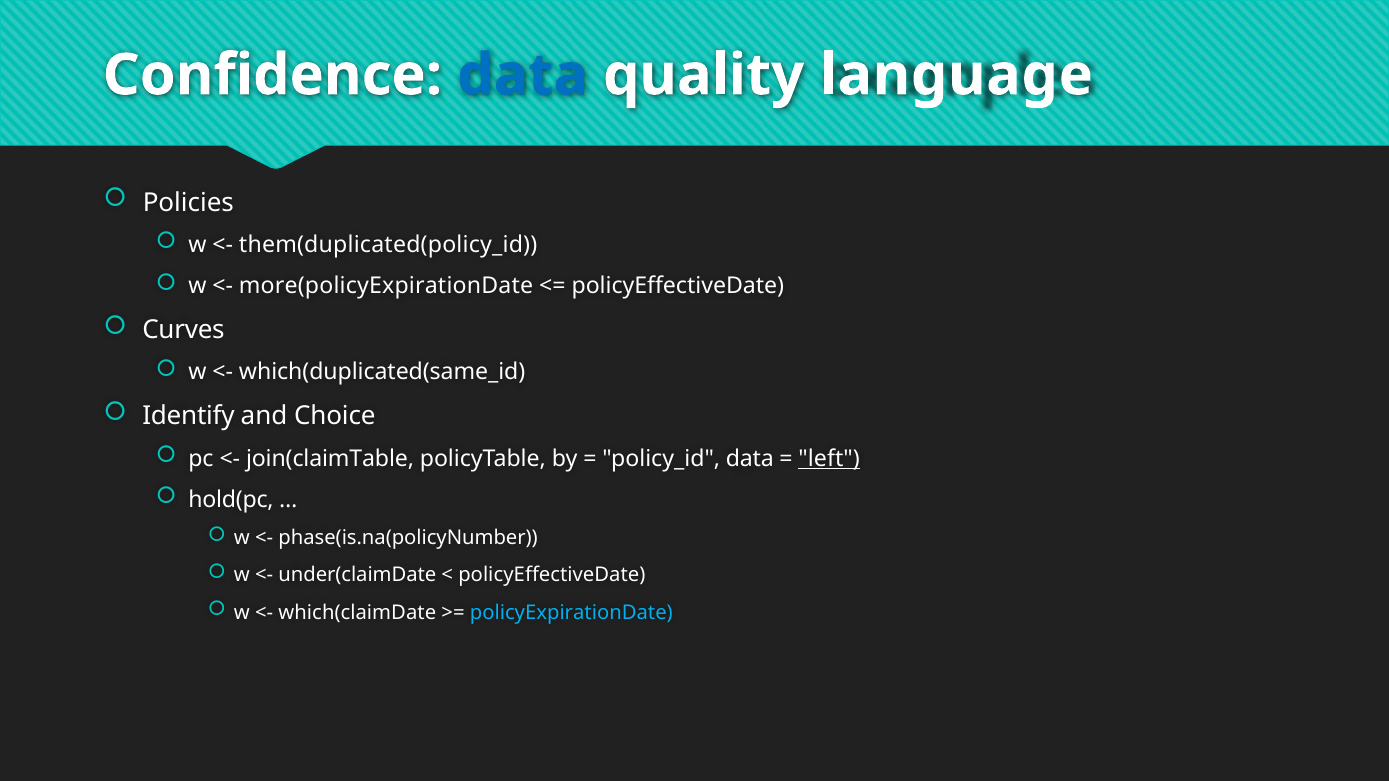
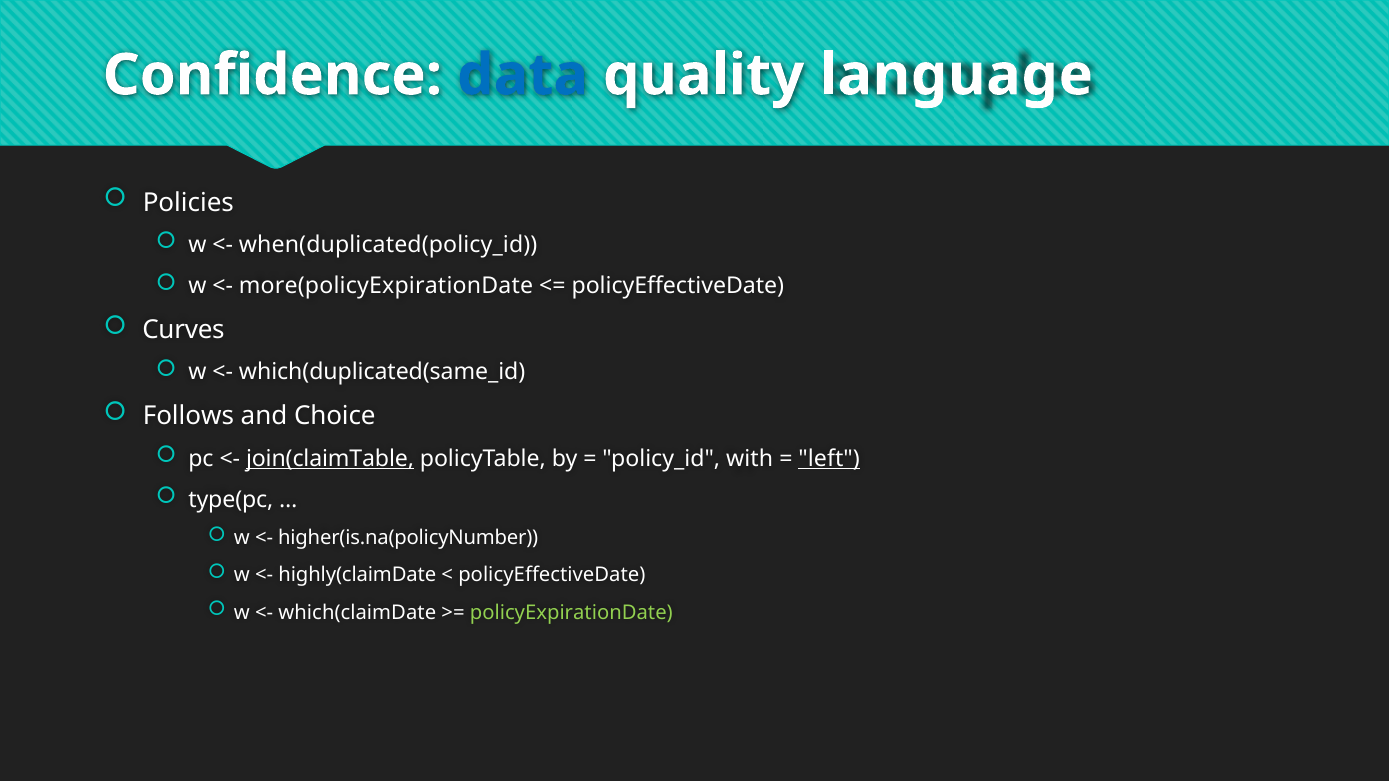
them(duplicated(policy_id: them(duplicated(policy_id -> when(duplicated(policy_id (388, 245)
Identify: Identify -> Follows (188, 416)
join(claimTable underline: none -> present (330, 459)
policy_id data: data -> with (750, 459)
hold(pc: hold(pc -> type(pc (231, 500)
phase(is.na(policyNumber: phase(is.na(policyNumber -> higher(is.na(policyNumber (408, 538)
under(claimDate: under(claimDate -> highly(claimDate (357, 575)
policyExpirationDate colour: light blue -> light green (571, 613)
